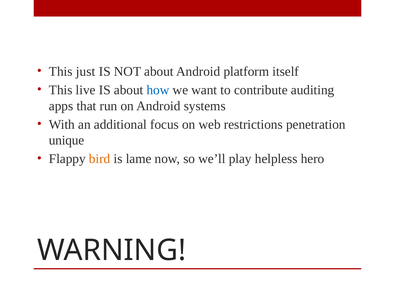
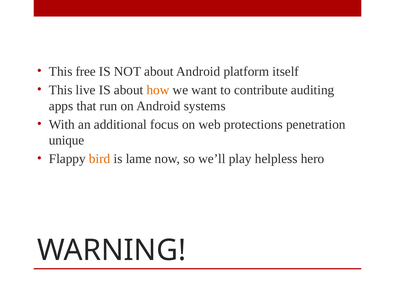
just: just -> free (86, 71)
how colour: blue -> orange (158, 90)
restrictions: restrictions -> protections (253, 124)
